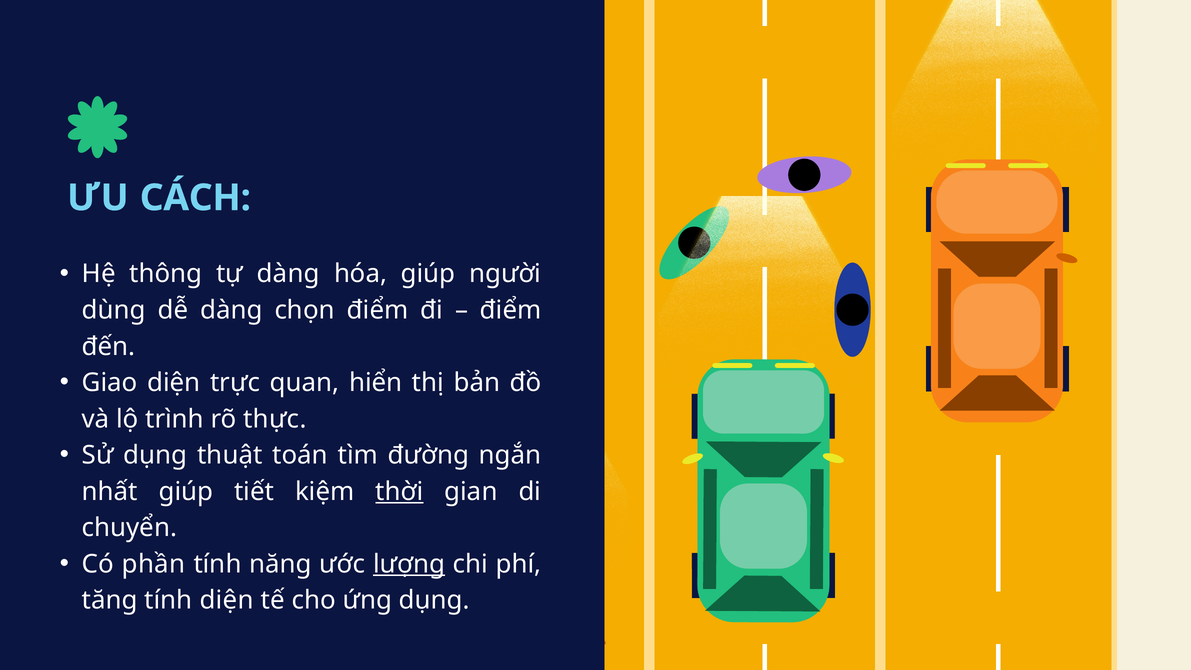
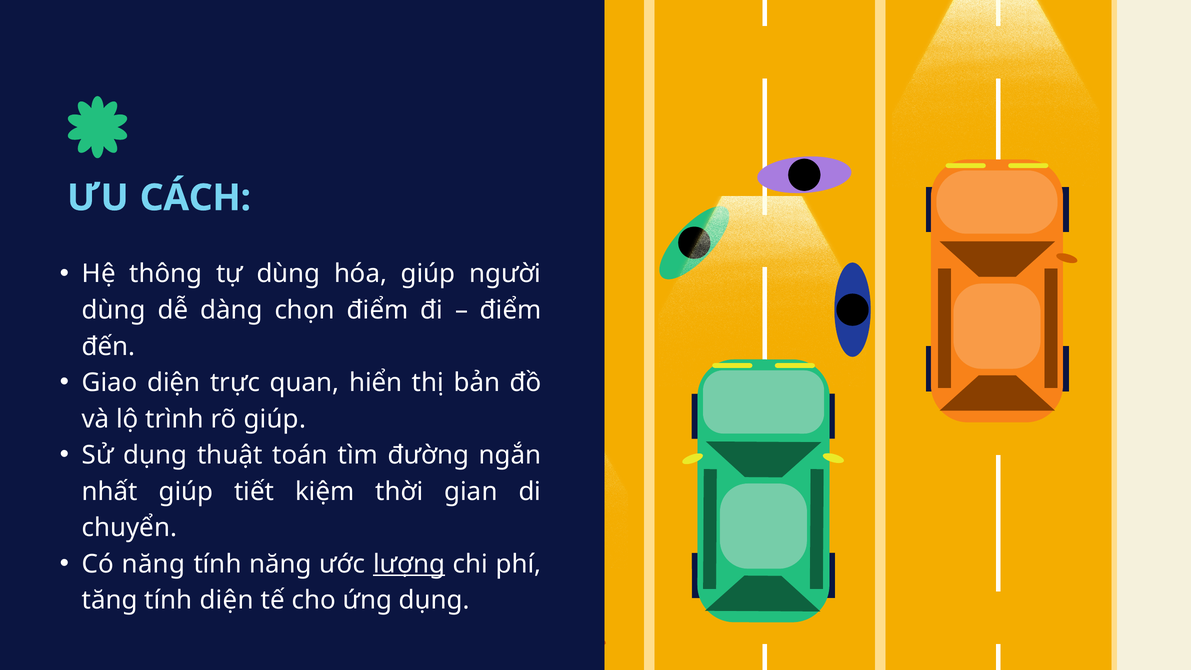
tự dàng: dàng -> dùng (288, 274)
rõ thực: thực -> giúp (275, 419)
thời underline: present -> none (399, 492)
Có phần: phần -> năng (154, 564)
